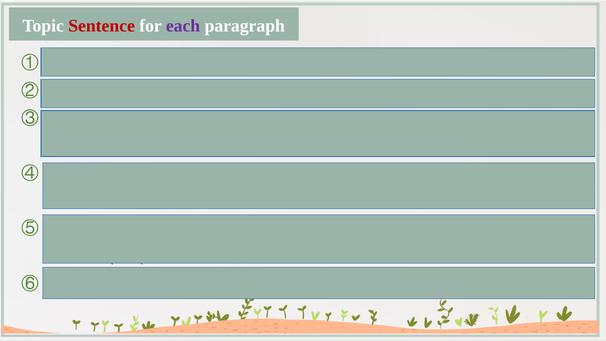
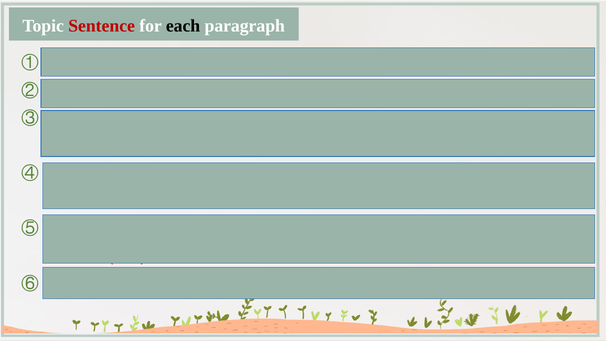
each colour: purple -> black (183, 26)
